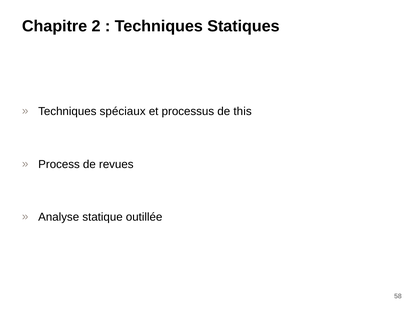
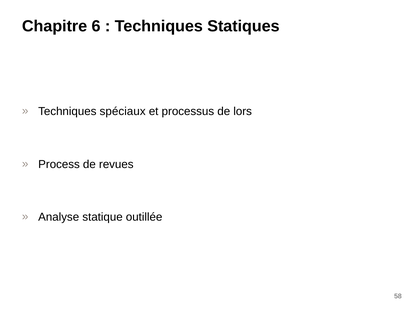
2: 2 -> 6 (96, 26)
this: this -> lors (243, 112)
